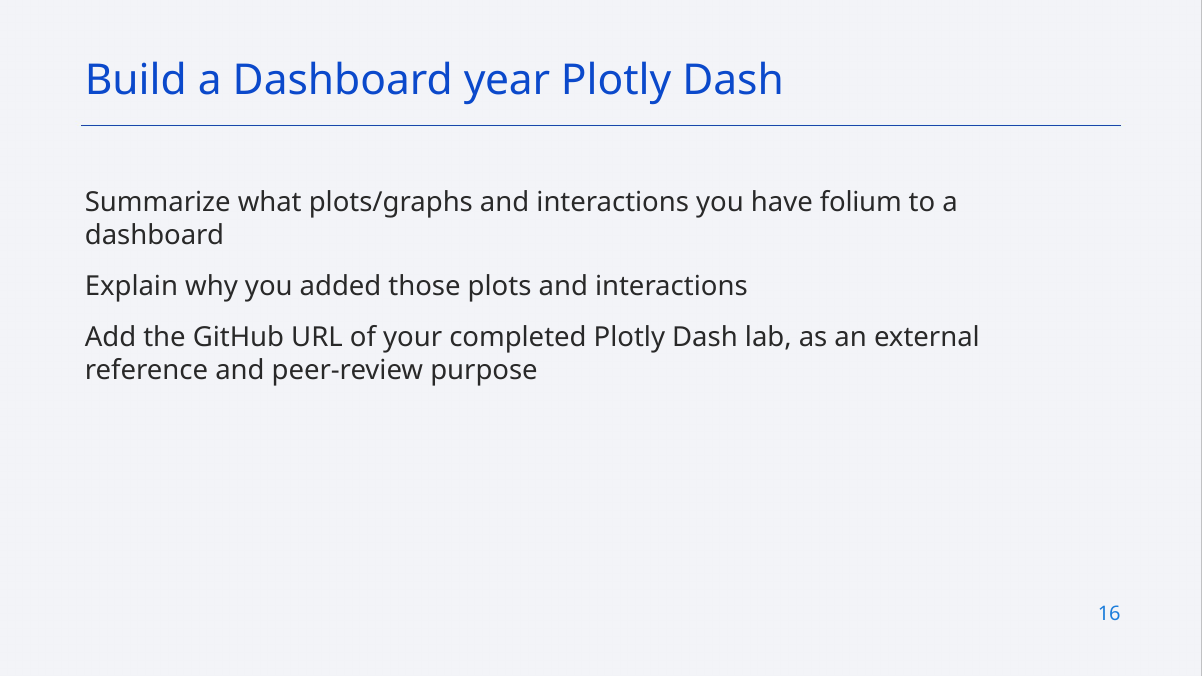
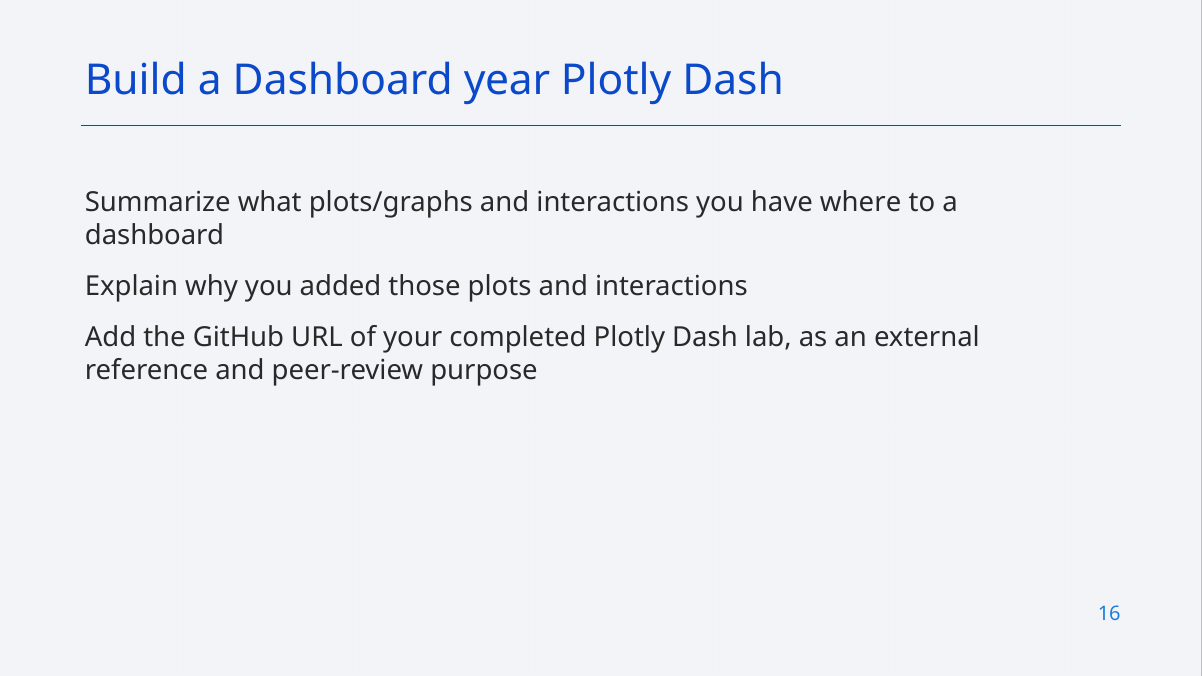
folium: folium -> where (861, 203)
